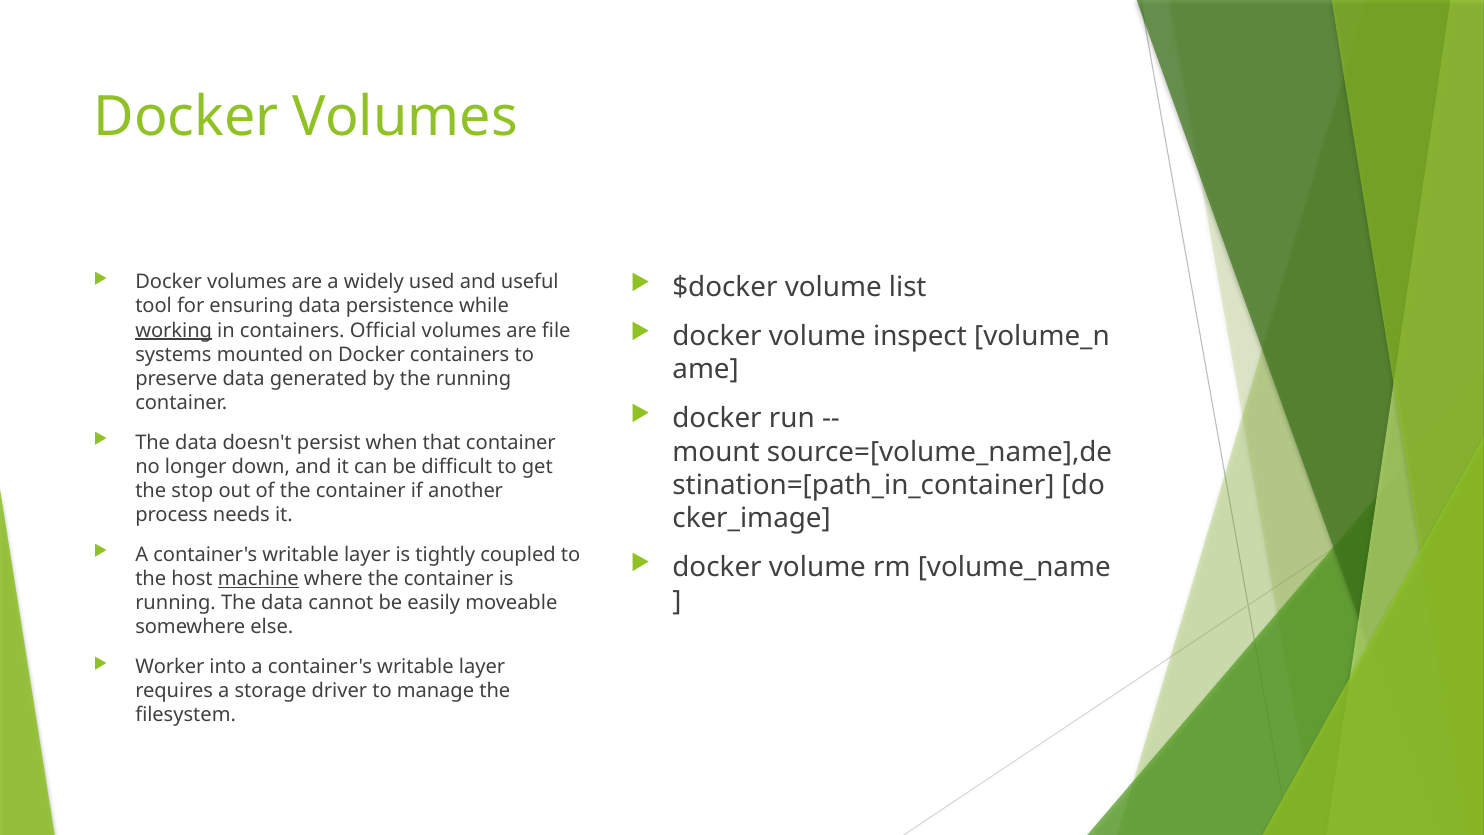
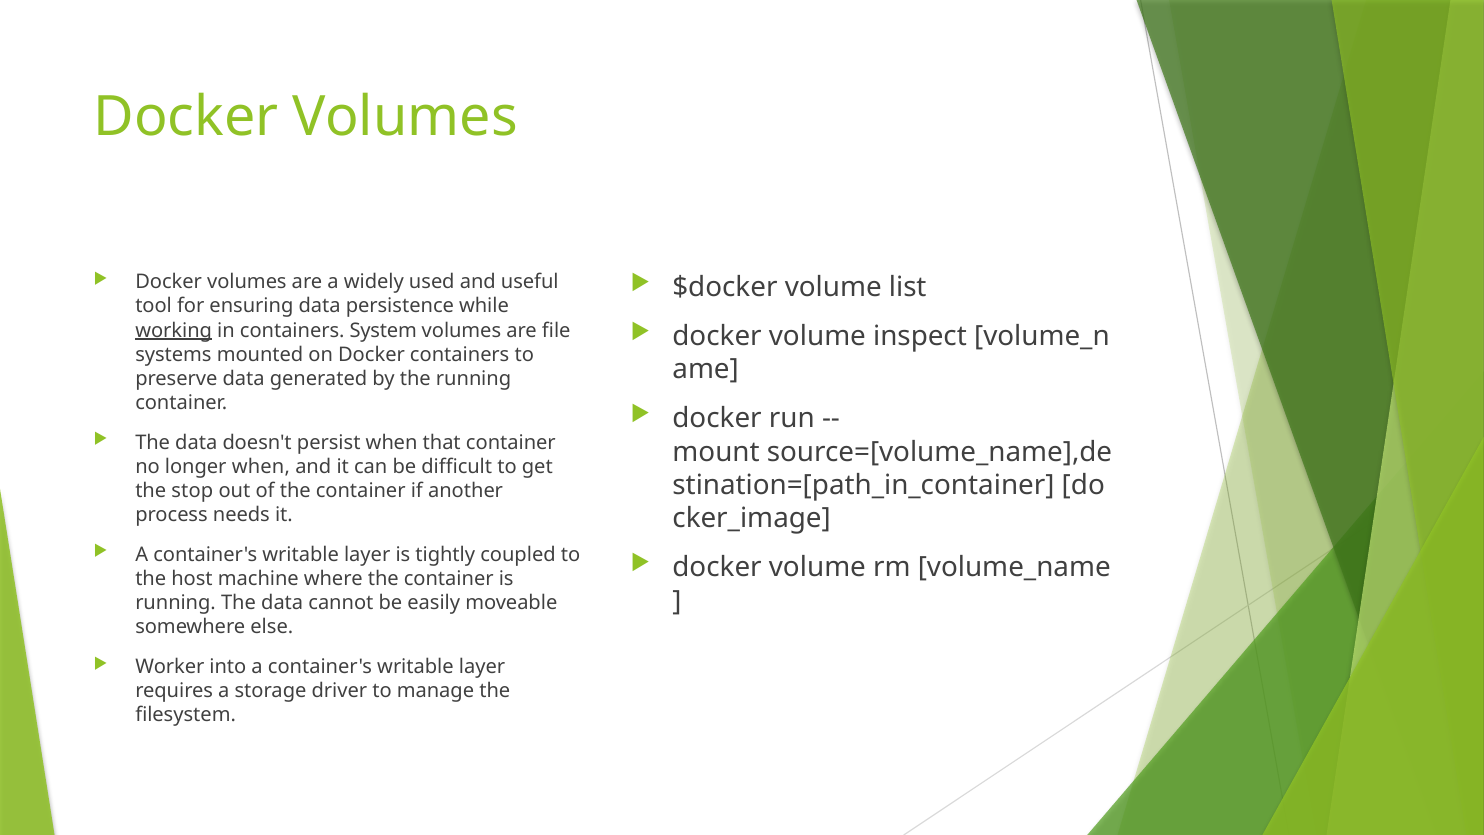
Official: Official -> System (383, 330)
longer down: down -> when (261, 467)
machine underline: present -> none (258, 579)
